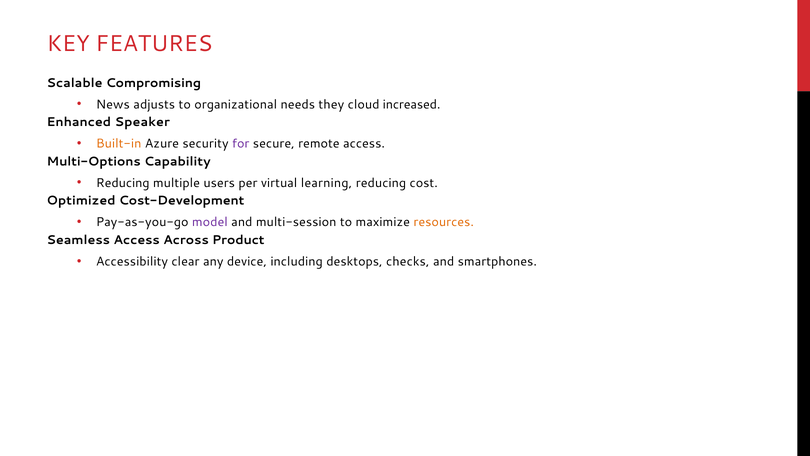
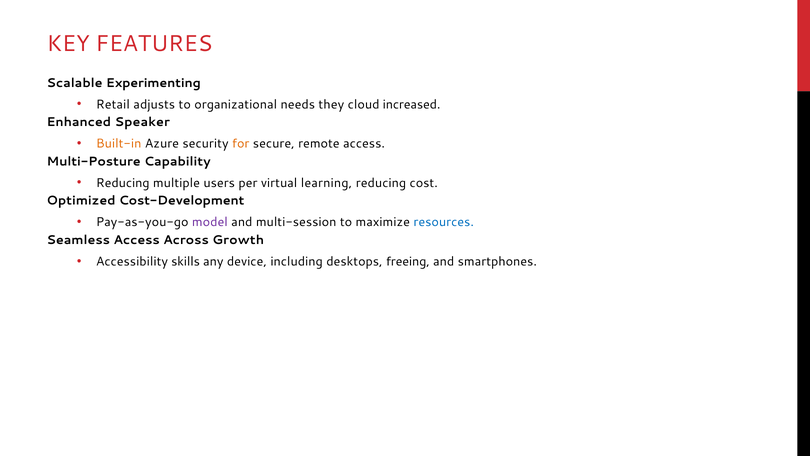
Compromising: Compromising -> Experimenting (153, 83)
News: News -> Retail (113, 104)
for colour: purple -> orange (241, 144)
Multi-Options: Multi-Options -> Multi-Posture (94, 161)
resources colour: orange -> blue (444, 222)
Product: Product -> Growth (238, 240)
clear: clear -> skills (186, 261)
checks: checks -> freeing (408, 261)
